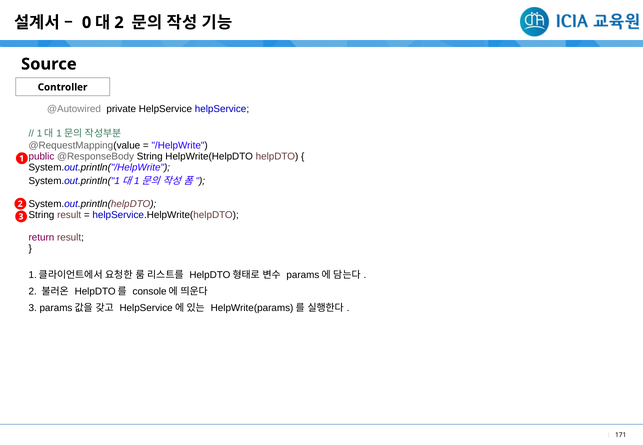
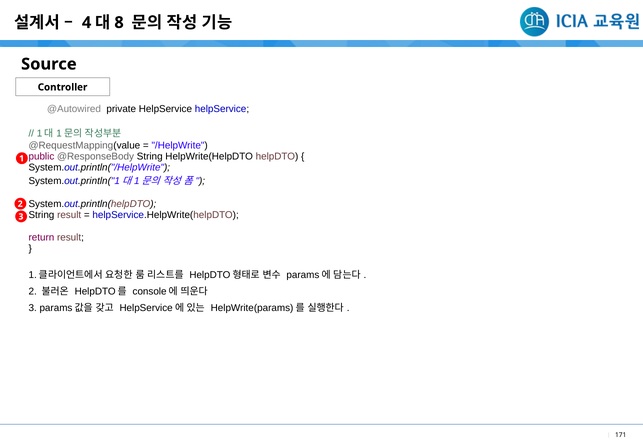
0: 0 -> 4 (87, 23)
2: 2 -> 8 (119, 23)
